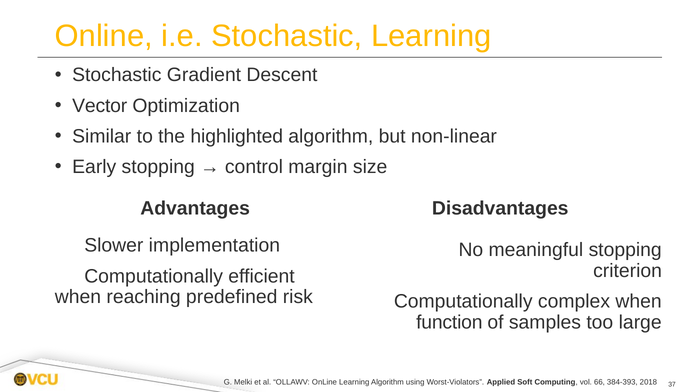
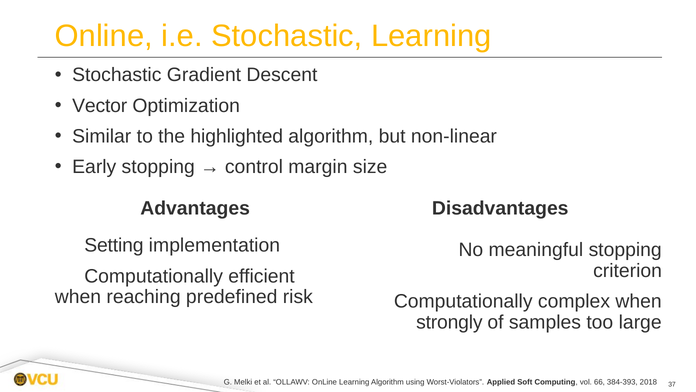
Slower: Slower -> Setting (114, 245)
function: function -> strongly (449, 322)
